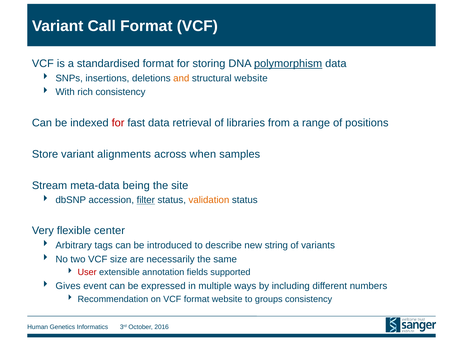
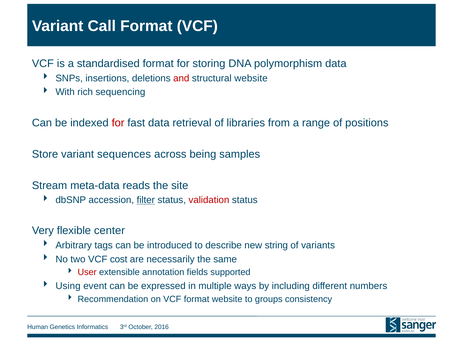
polymorphism underline: present -> none (288, 64)
and colour: orange -> red (181, 78)
rich consistency: consistency -> sequencing (120, 92)
alignments: alignments -> sequences (124, 154)
when: when -> being (203, 154)
being: being -> reads (136, 186)
validation colour: orange -> red (209, 200)
size: size -> cost (119, 259)
Gives: Gives -> Using (68, 286)
